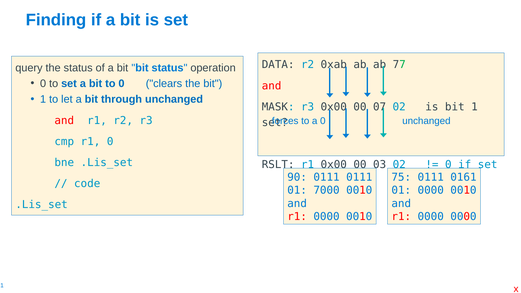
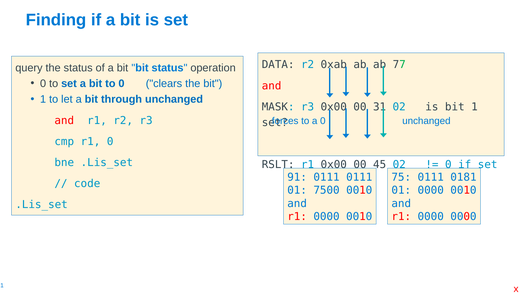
07: 07 -> 31 (380, 107)
03: 03 -> 45 (380, 165)
90: 90 -> 91 (297, 177)
0161: 0161 -> 0181 (463, 177)
7000: 7000 -> 7500 (327, 190)
